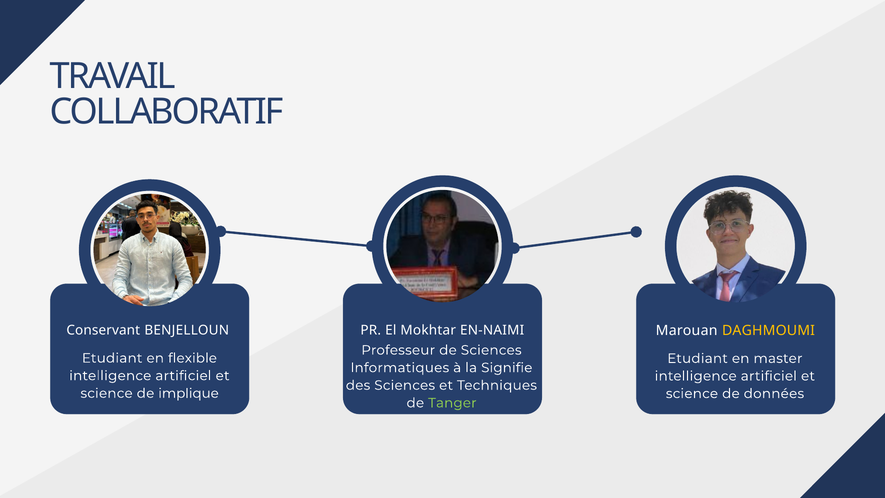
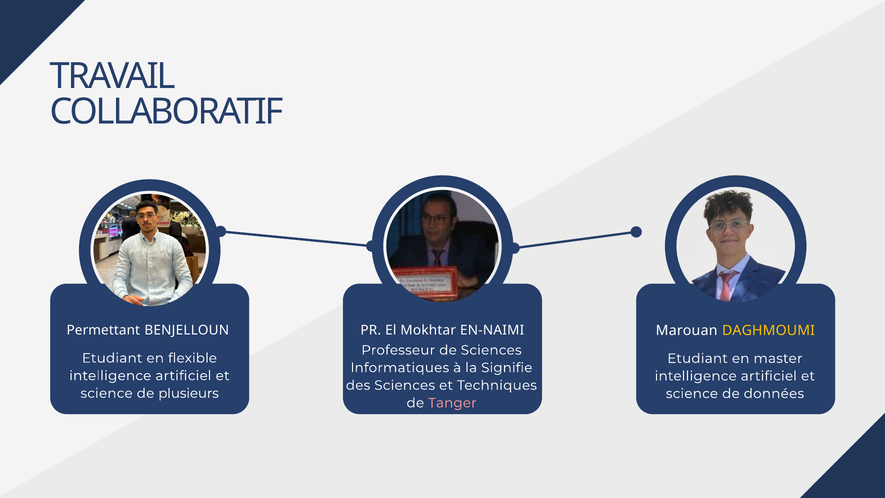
Conservant: Conservant -> Permettant (103, 330)
implique: implique -> plusieurs (189, 393)
Tanger colour: light green -> pink (452, 403)
